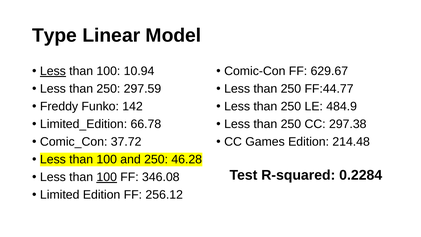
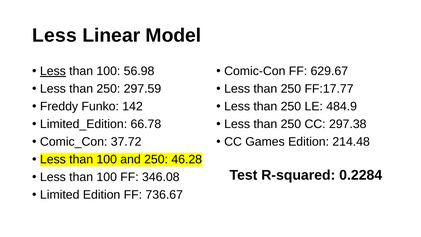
Type: Type -> Less (54, 35)
10.94: 10.94 -> 56.98 (139, 71)
FF:44.77: FF:44.77 -> FF:17.77 (329, 89)
100 underline: present -> none (107, 177)
256.12: 256.12 -> 736.67 (164, 195)
